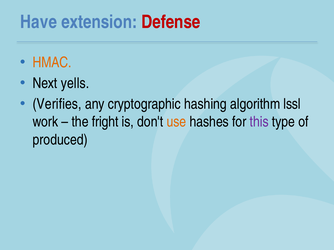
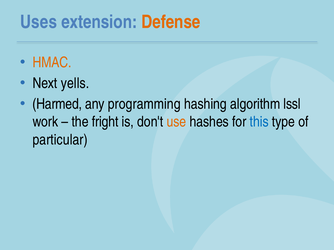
Have: Have -> Uses (39, 22)
Defense colour: red -> orange (171, 22)
Verifies: Verifies -> Harmed (57, 104)
cryptographic: cryptographic -> programming (144, 104)
this colour: purple -> blue (259, 122)
produced: produced -> particular (60, 140)
